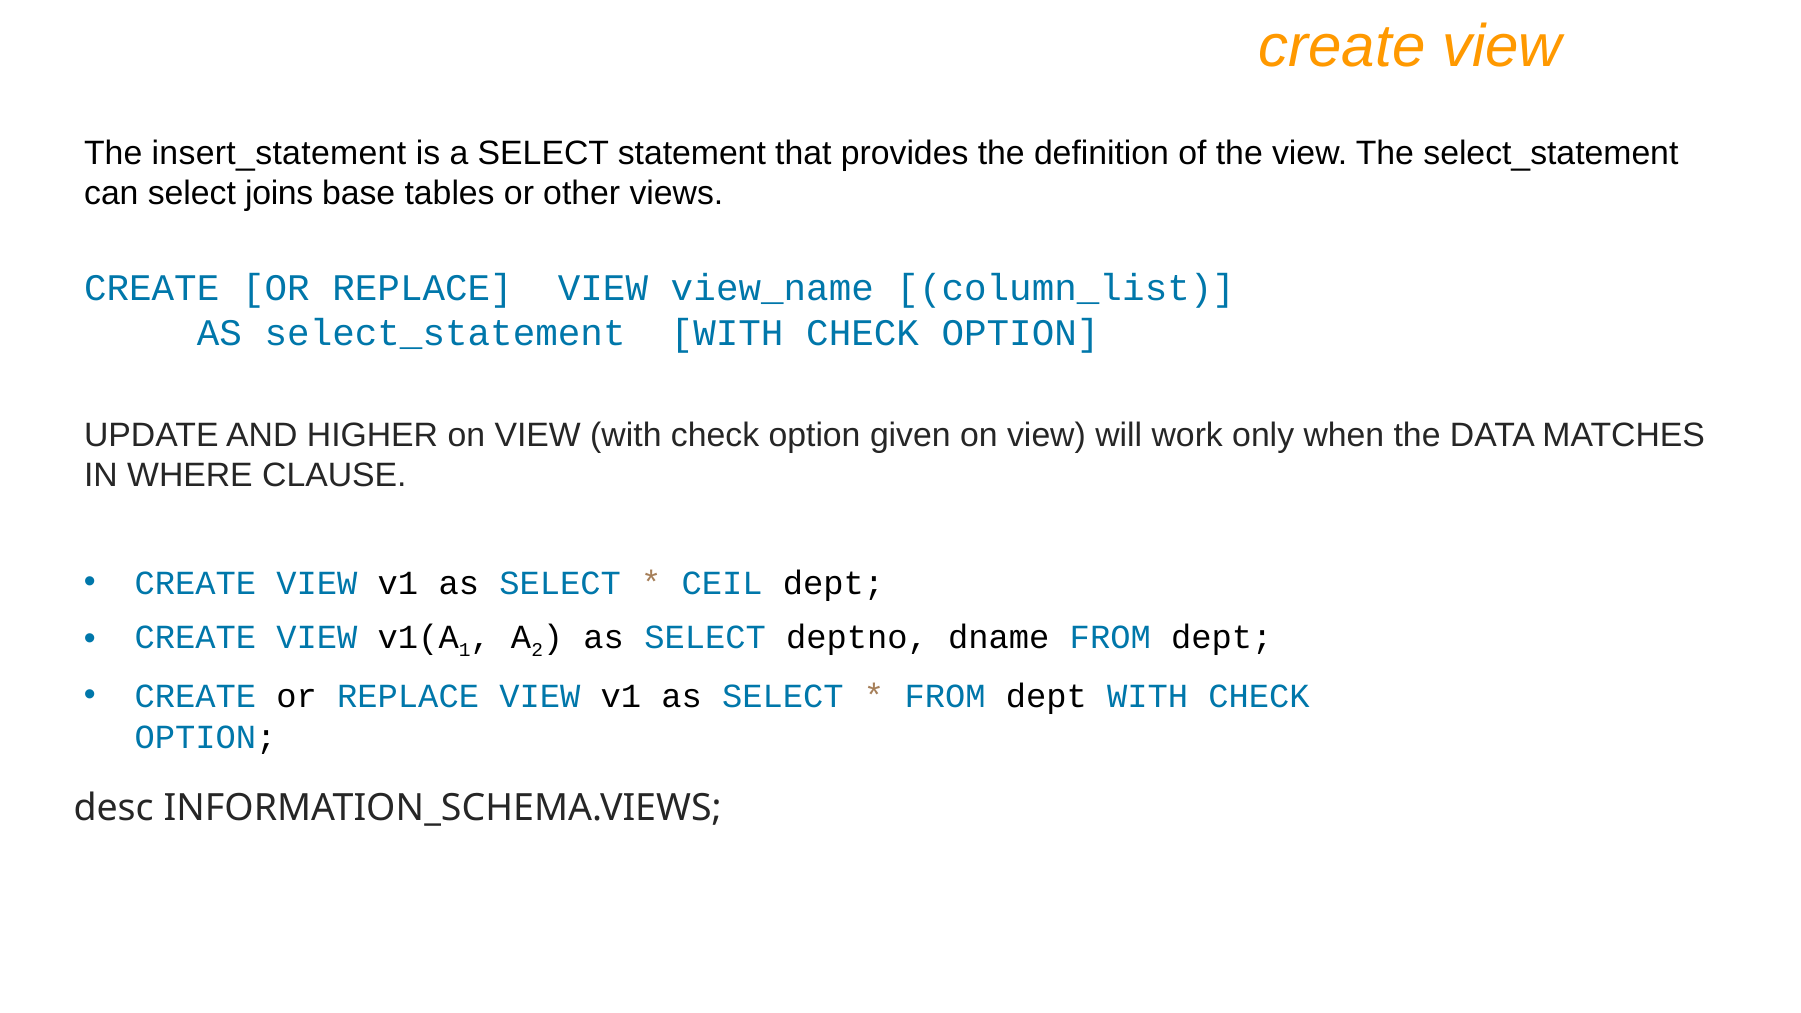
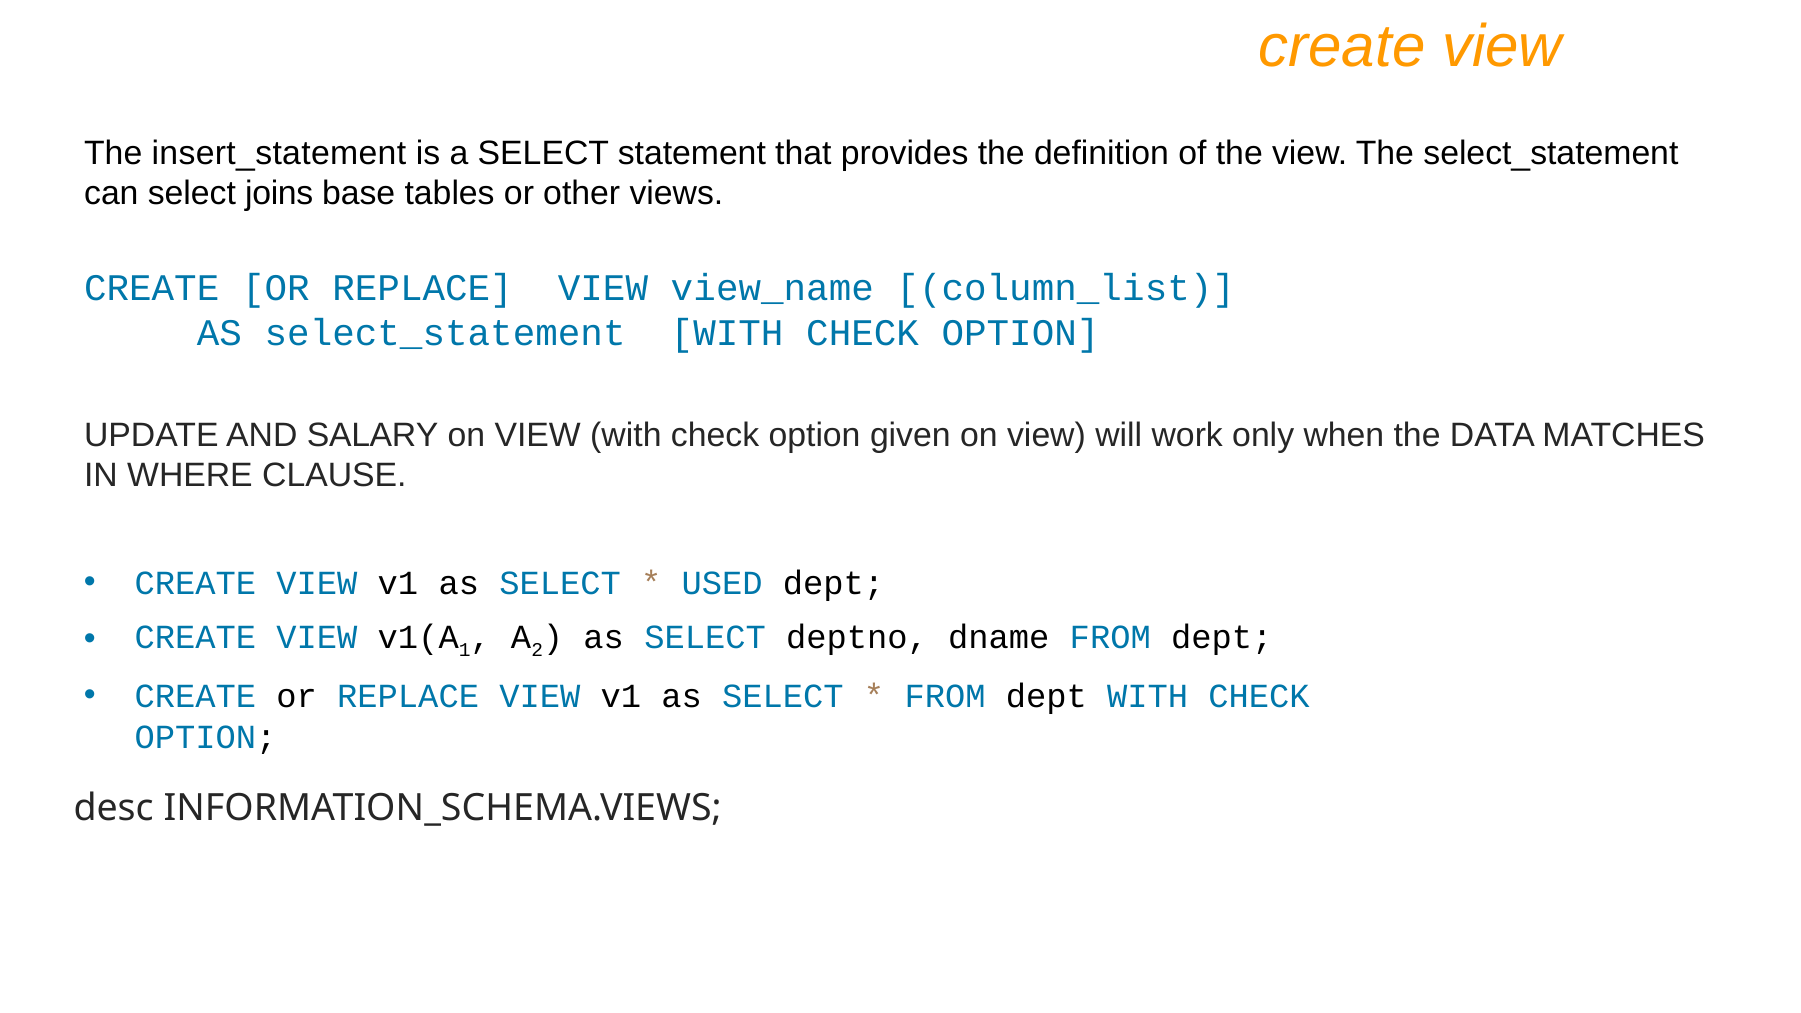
HIGHER: HIGHER -> SALARY (373, 435)
CEIL: CEIL -> USED (722, 583)
